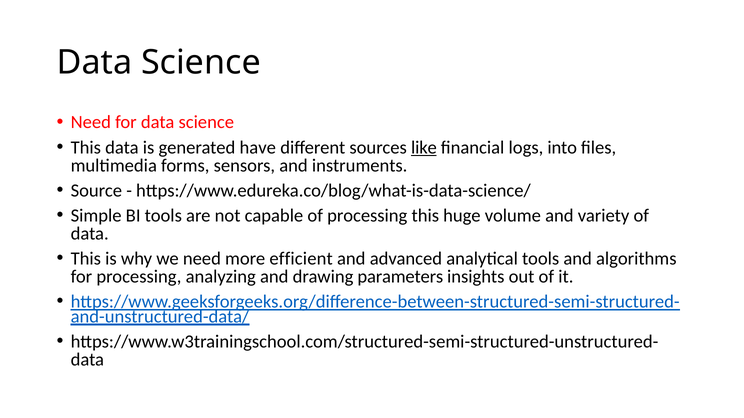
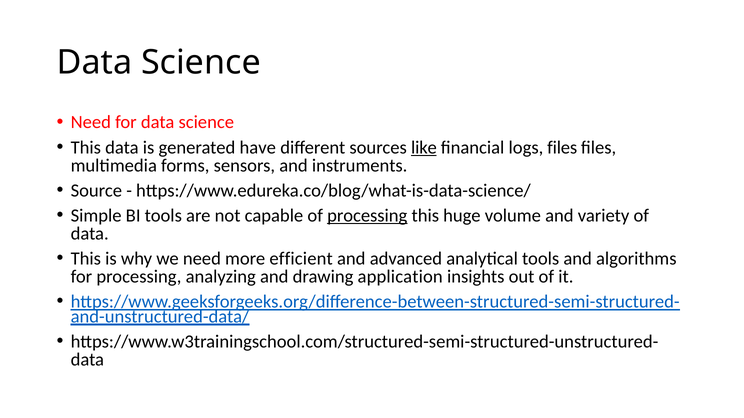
logs into: into -> files (562, 148)
processing underline: none -> present (367, 216)
parameters: parameters -> application (400, 277)
